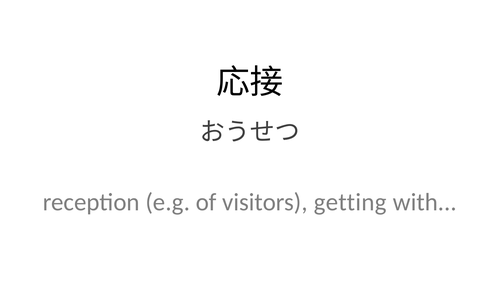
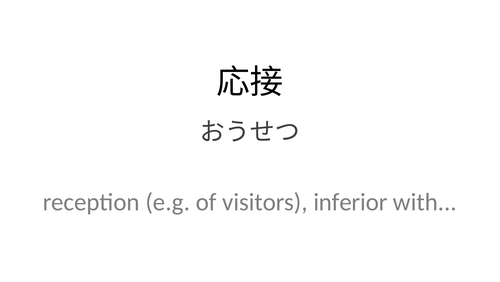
getting: getting -> inferior (350, 202)
